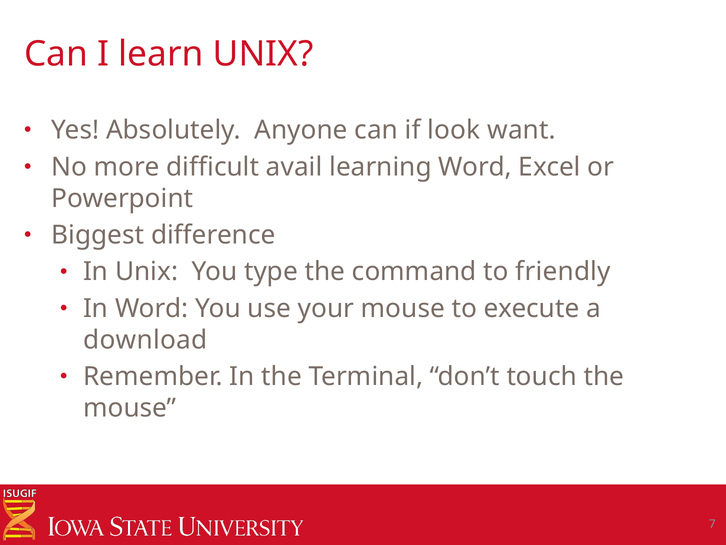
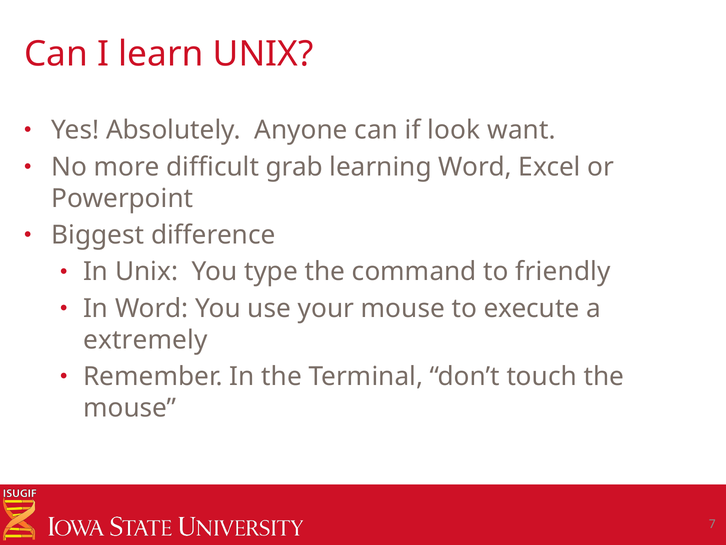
avail: avail -> grab (294, 167)
download: download -> extremely (145, 340)
